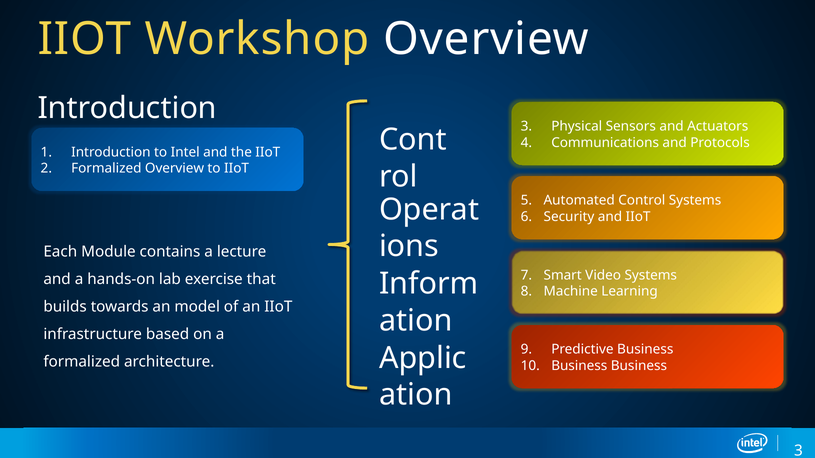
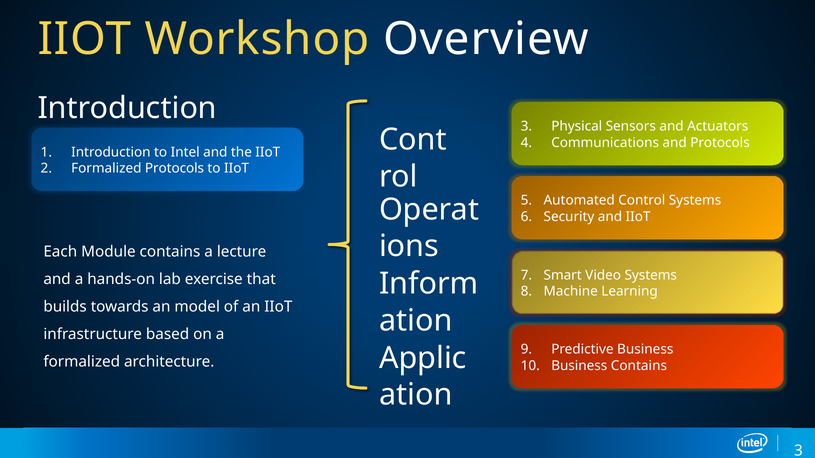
Formalized Overview: Overview -> Protocols (175, 169)
Business Business: Business -> Contains (639, 366)
